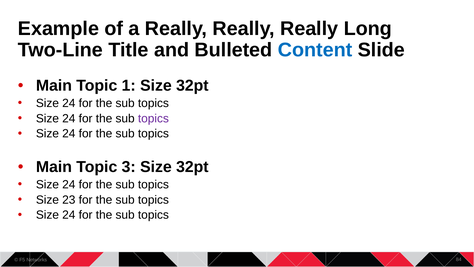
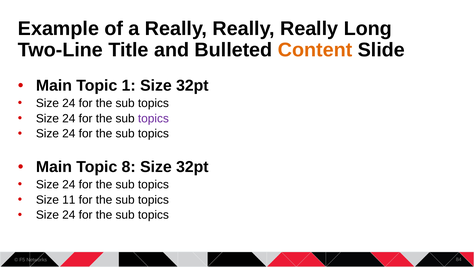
Content colour: blue -> orange (315, 50)
3: 3 -> 8 (129, 167)
23: 23 -> 11 (69, 200)
